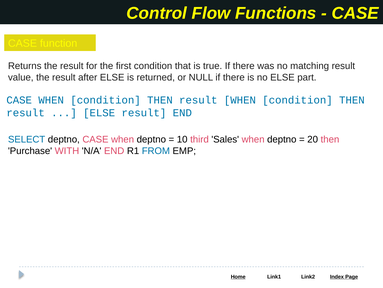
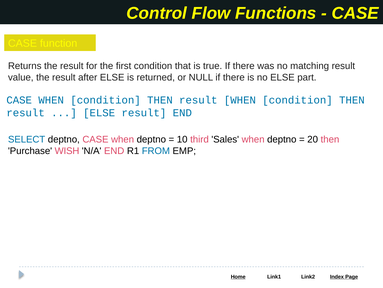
WITH: WITH -> WISH (67, 151)
